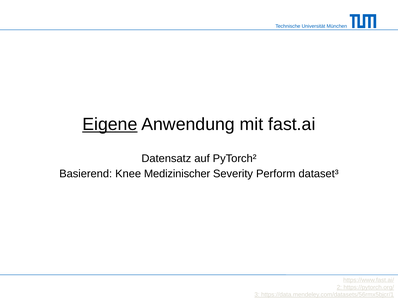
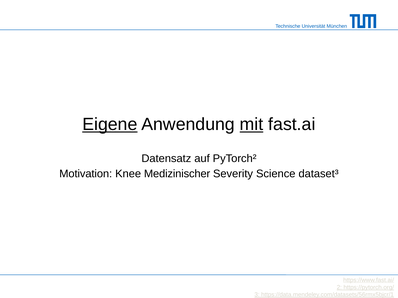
mit underline: none -> present (252, 125)
Basierend: Basierend -> Motivation (86, 174)
Perform: Perform -> Science (276, 174)
